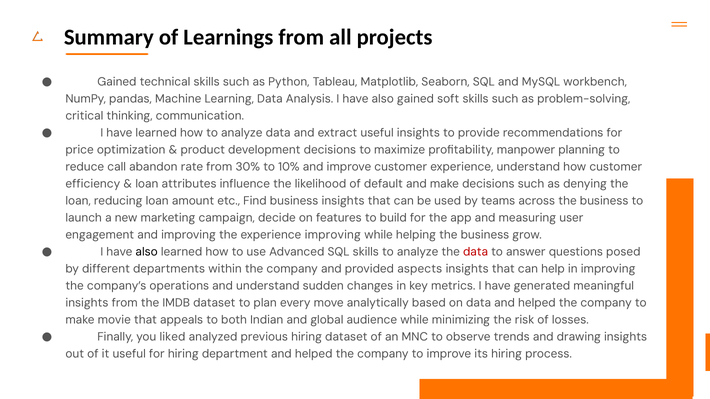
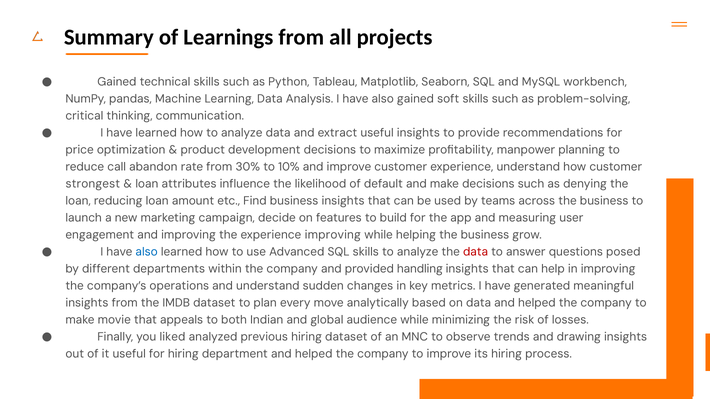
efficiency: efficiency -> strongest (93, 184)
also colour: black -> blue (147, 252)
aspects: aspects -> handling (420, 269)
